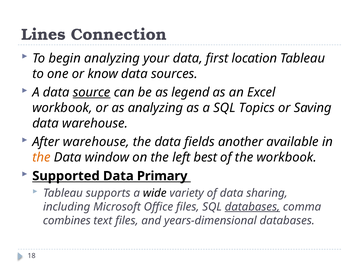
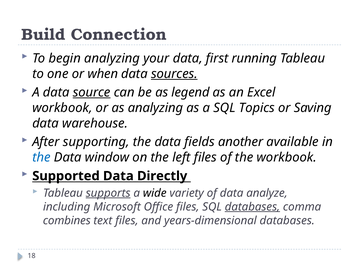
Lines: Lines -> Build (43, 35)
location: location -> running (254, 58)
know: know -> when (103, 74)
sources underline: none -> present (174, 74)
After warehouse: warehouse -> supporting (96, 142)
the colour: orange -> blue (41, 158)
left best: best -> files (205, 158)
Primary: Primary -> Directly (162, 176)
supports underline: none -> present (108, 193)
sharing: sharing -> analyze (267, 193)
